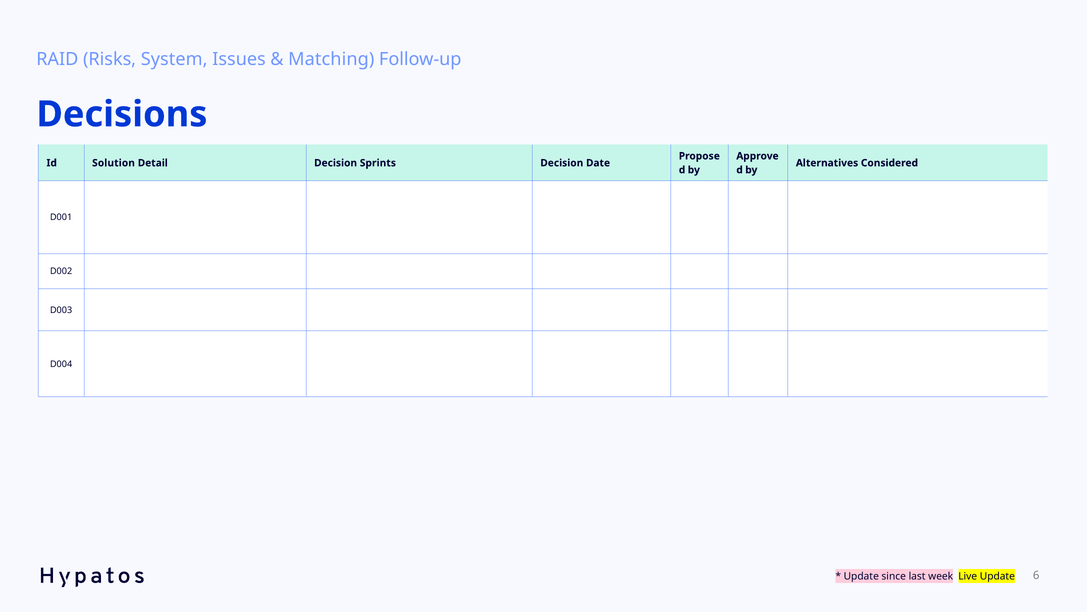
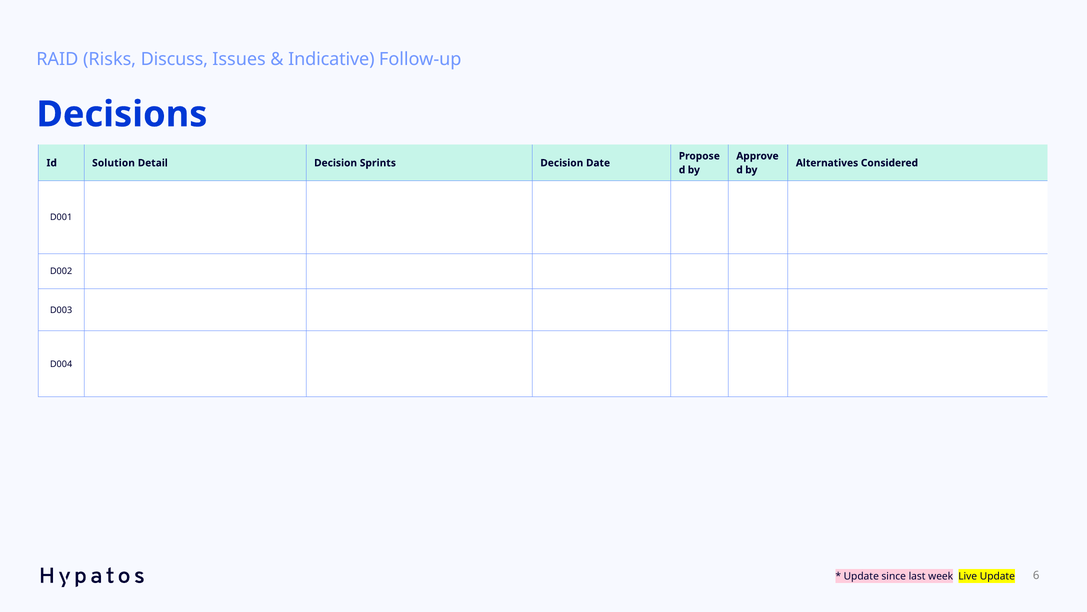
System: System -> Discuss (174, 59)
Matching: Matching -> Indicative (331, 59)
